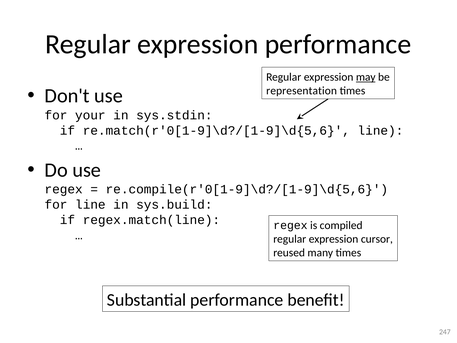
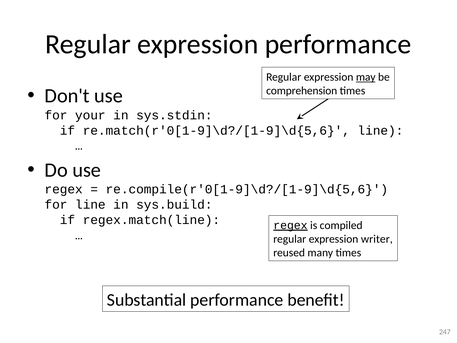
representation: representation -> comprehension (302, 91)
regex underline: none -> present (290, 225)
cursor: cursor -> writer (377, 239)
